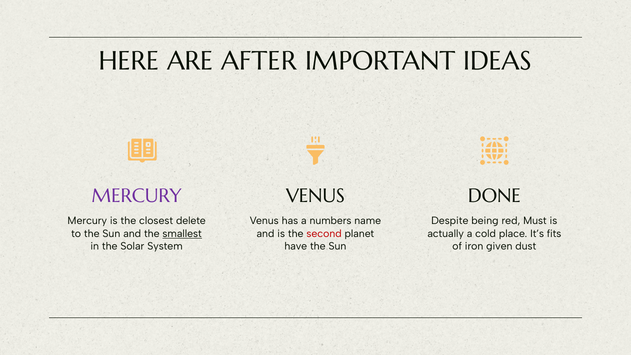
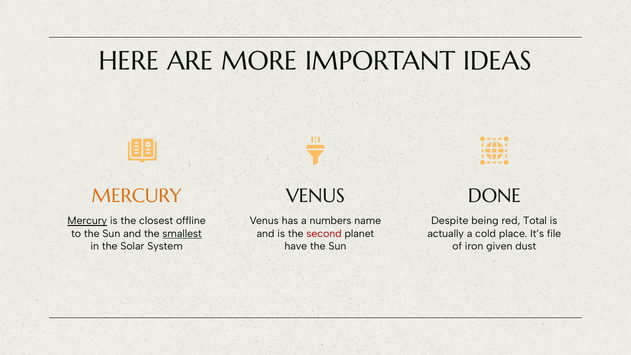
AFTER: AFTER -> MORE (259, 61)
MERCURY colour: purple -> orange (137, 196)
Mercury underline: none -> present (87, 221)
delete: delete -> offline (191, 221)
Must: Must -> Total (535, 221)
fits: fits -> file (554, 234)
